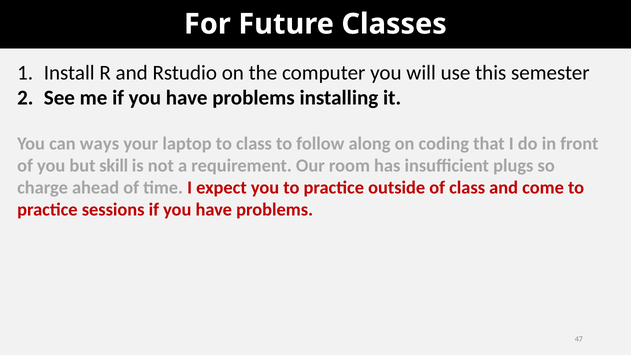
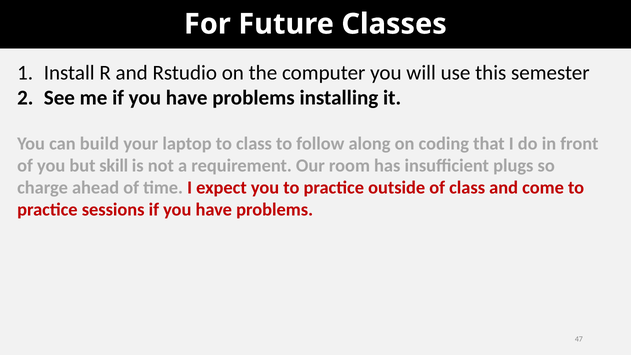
ways: ways -> build (99, 143)
